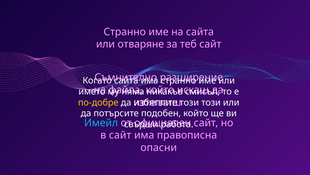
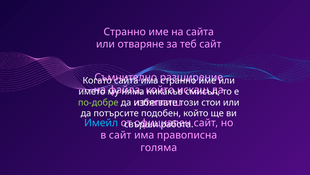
по-добре colour: yellow -> light green (98, 102)
този този: този -> стои (211, 102)
опасни: опасни -> голяма (159, 147)
